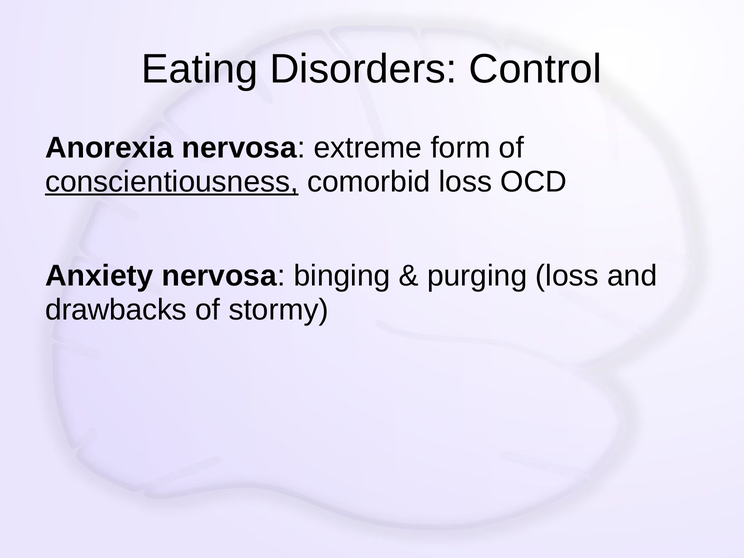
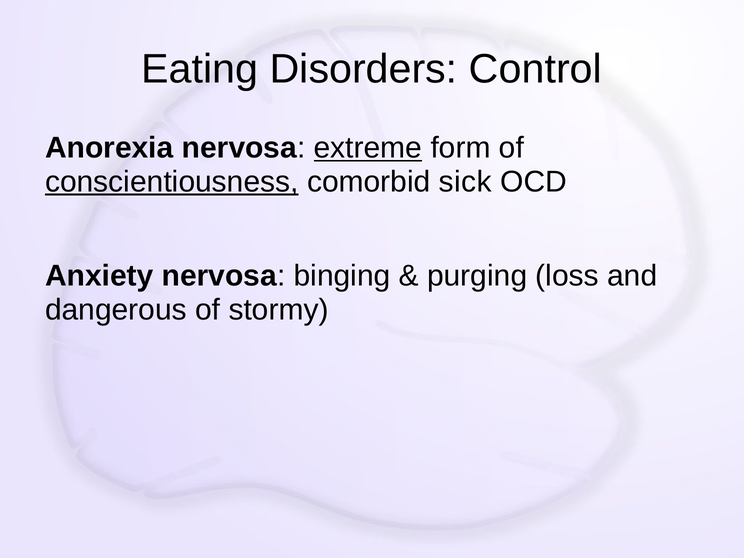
extreme underline: none -> present (368, 148)
comorbid loss: loss -> sick (465, 182)
drawbacks: drawbacks -> dangerous (116, 310)
